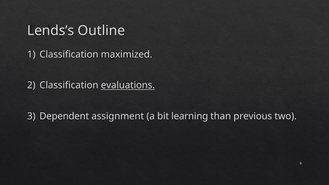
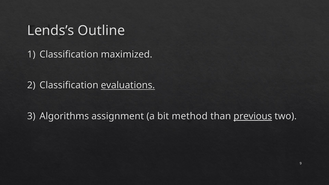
Dependent: Dependent -> Algorithms (64, 116)
learning: learning -> method (190, 116)
previous underline: none -> present (253, 116)
